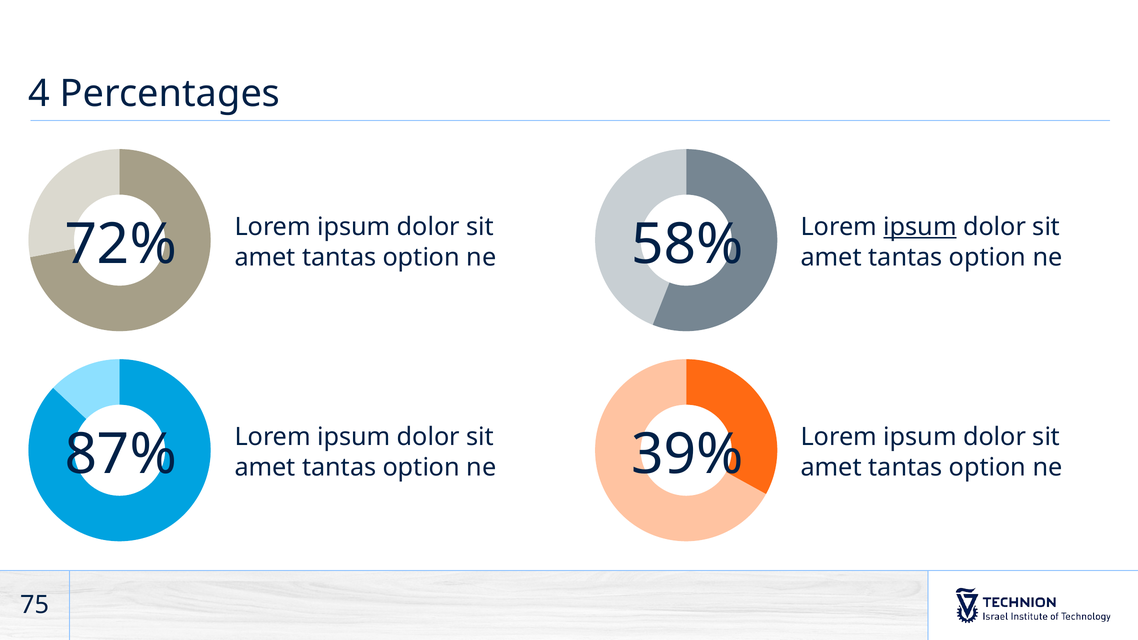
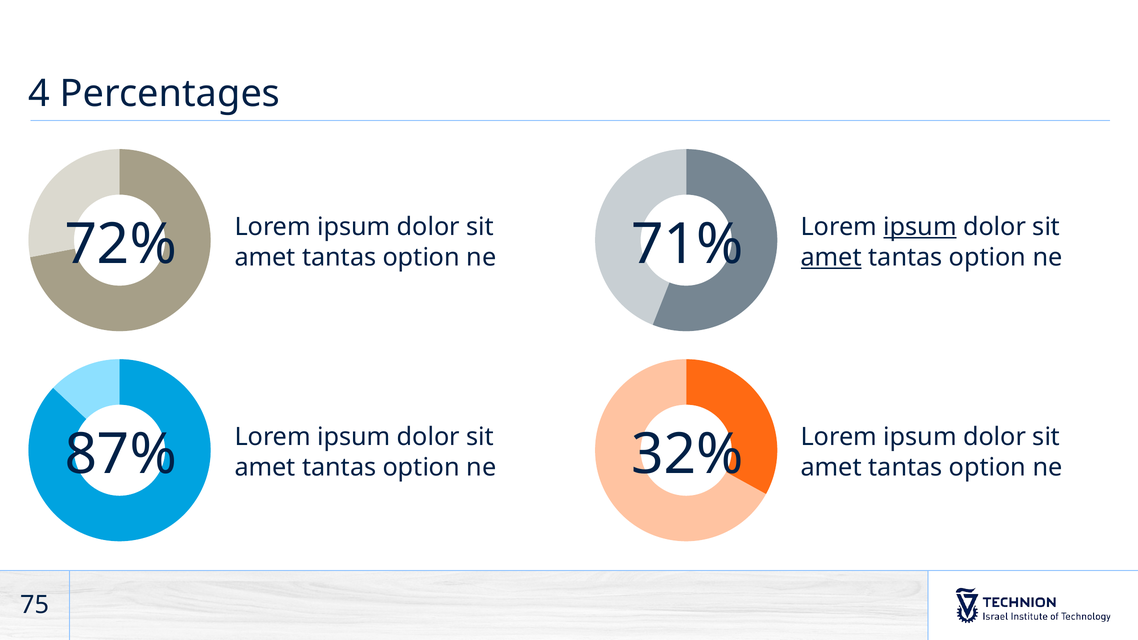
58%: 58% -> 71% (687, 244)
amet underline: none -> present (831, 257)
39%: 39% -> 32% (687, 455)
